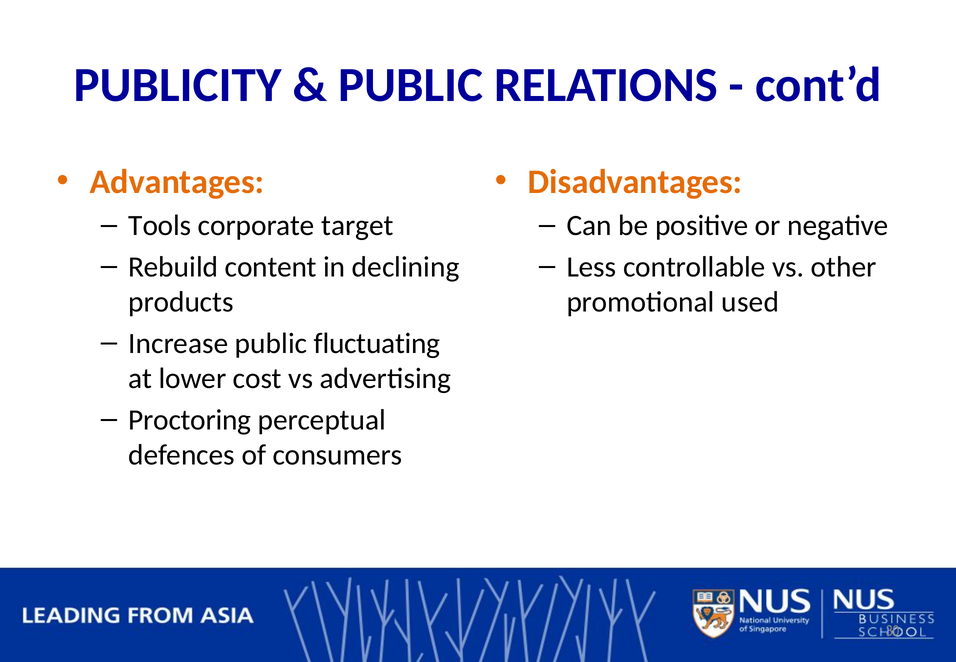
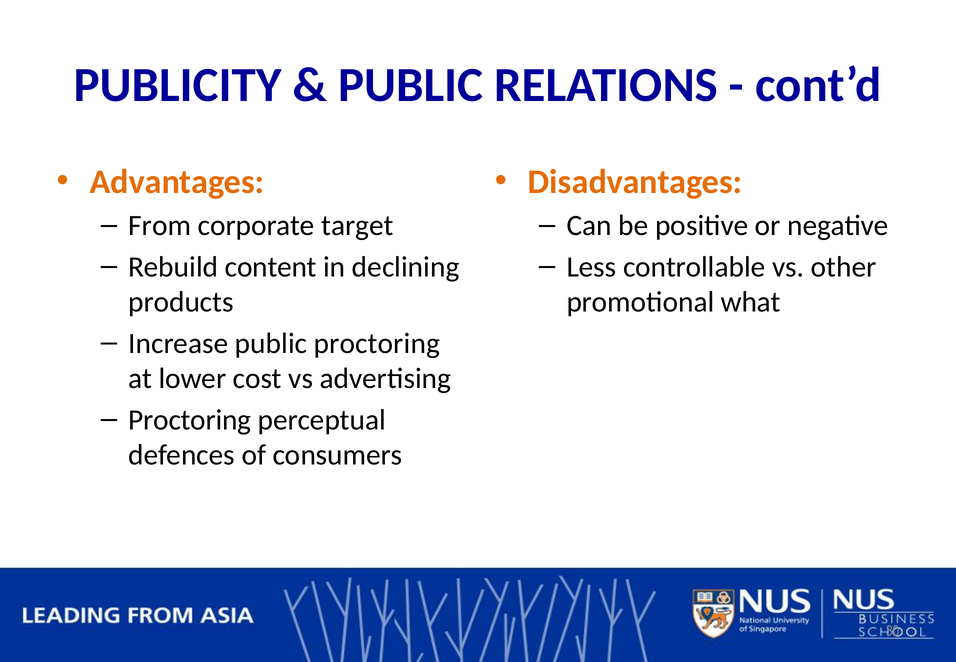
Tools: Tools -> From (160, 226)
used: used -> what (751, 302)
public fluctuating: fluctuating -> proctoring (377, 343)
